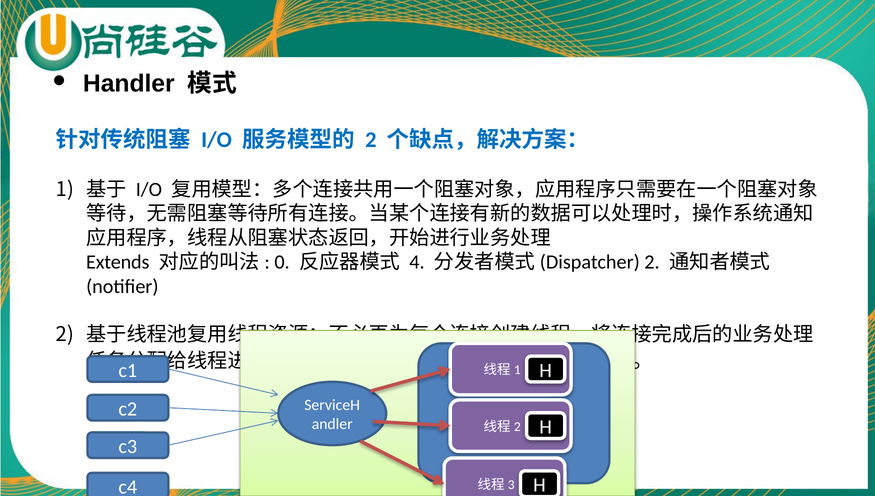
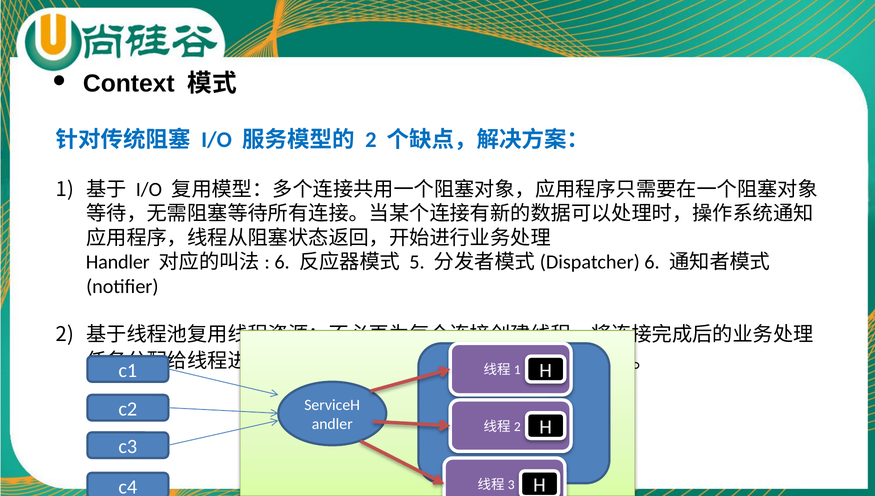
Handler: Handler -> Context (129, 84)
Extends: Extends -> Handler (118, 262)
0: 0 -> 6 (282, 262)
4: 4 -> 5 (417, 262)
2: 2 -> 6 (652, 262)
